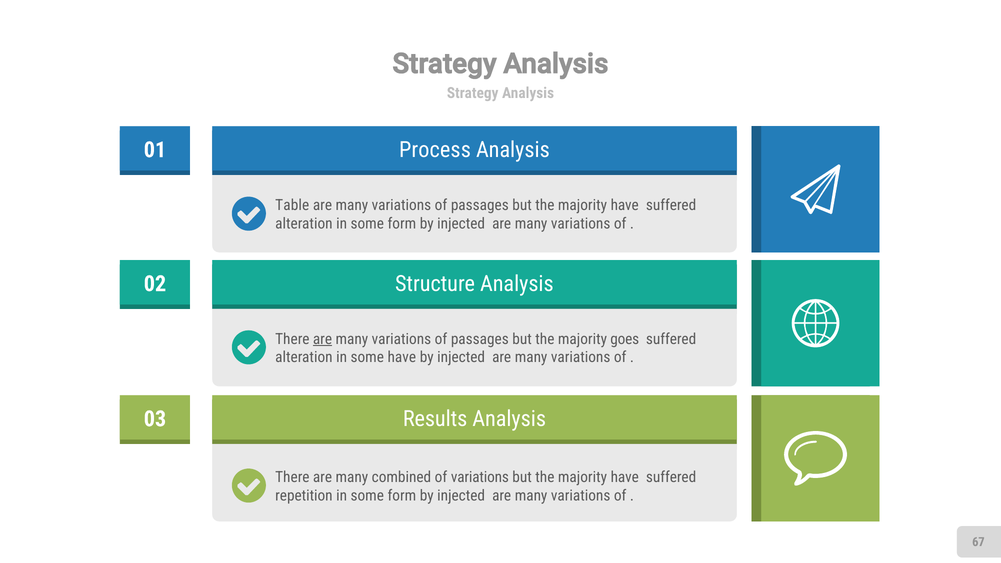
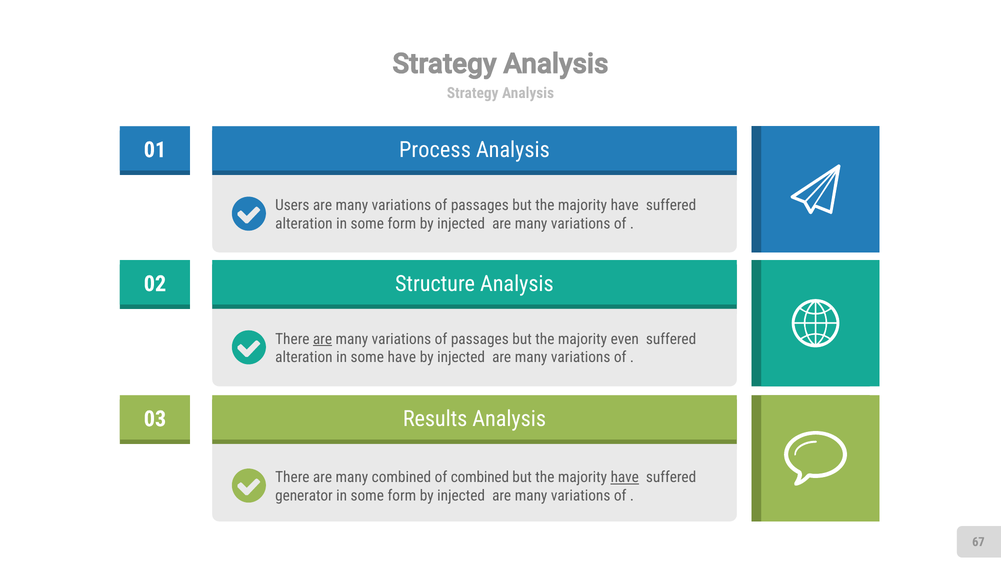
Table: Table -> Users (292, 205)
goes: goes -> even (625, 339)
of variations: variations -> combined (480, 477)
have underline: none -> present (625, 477)
repetition: repetition -> generator (304, 496)
